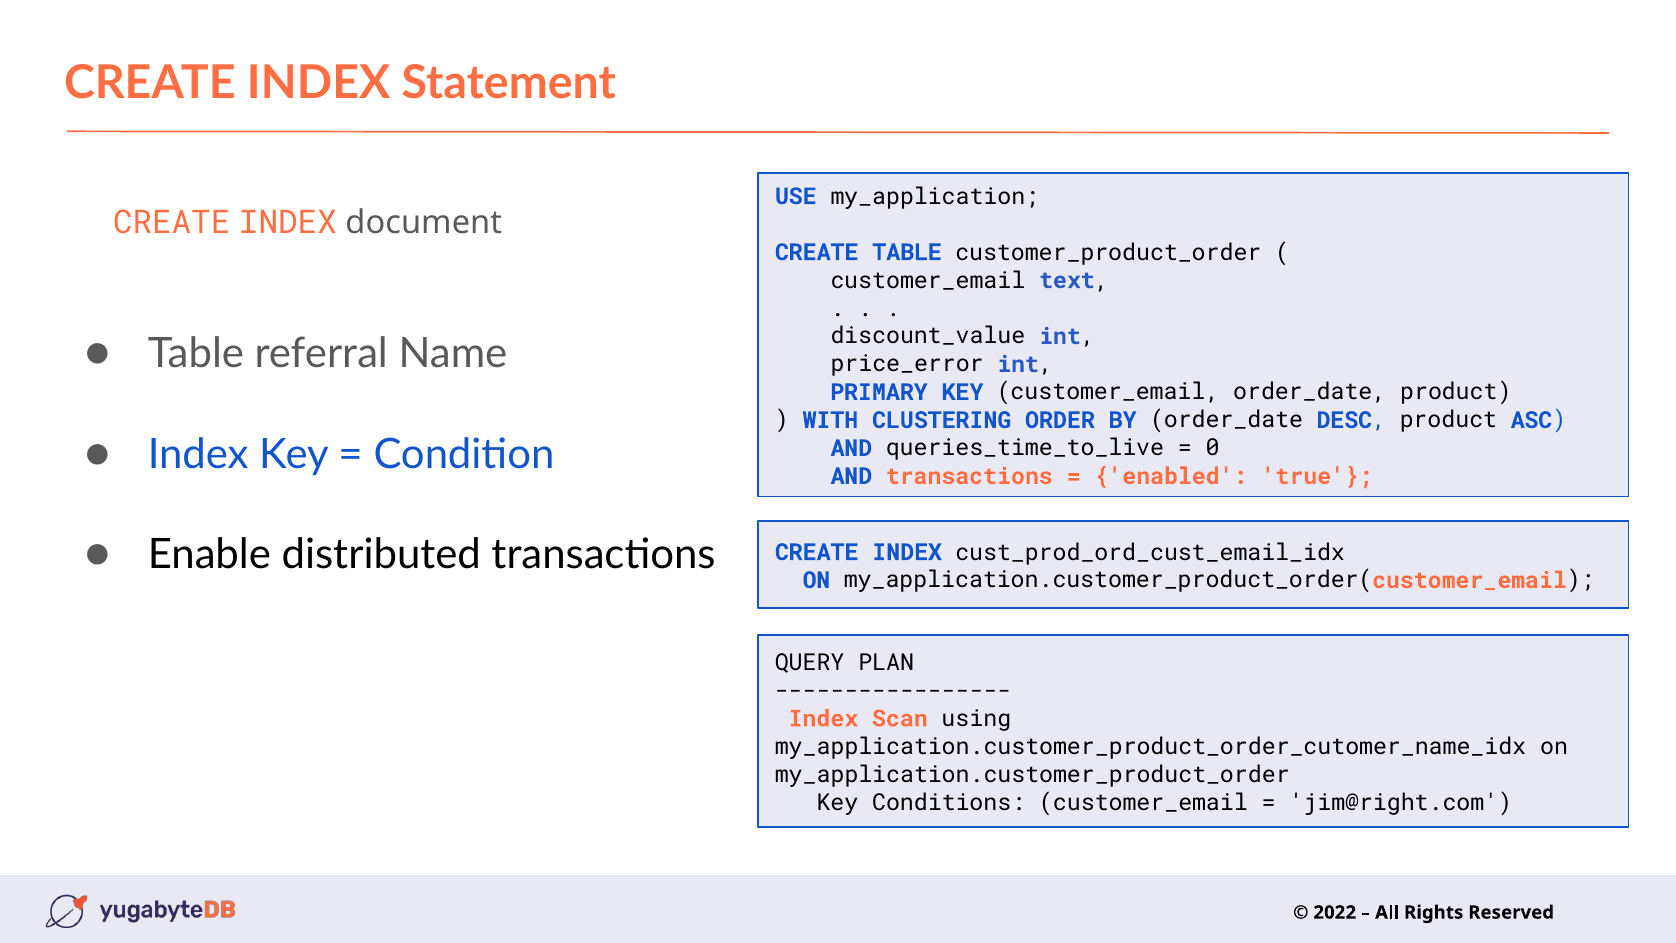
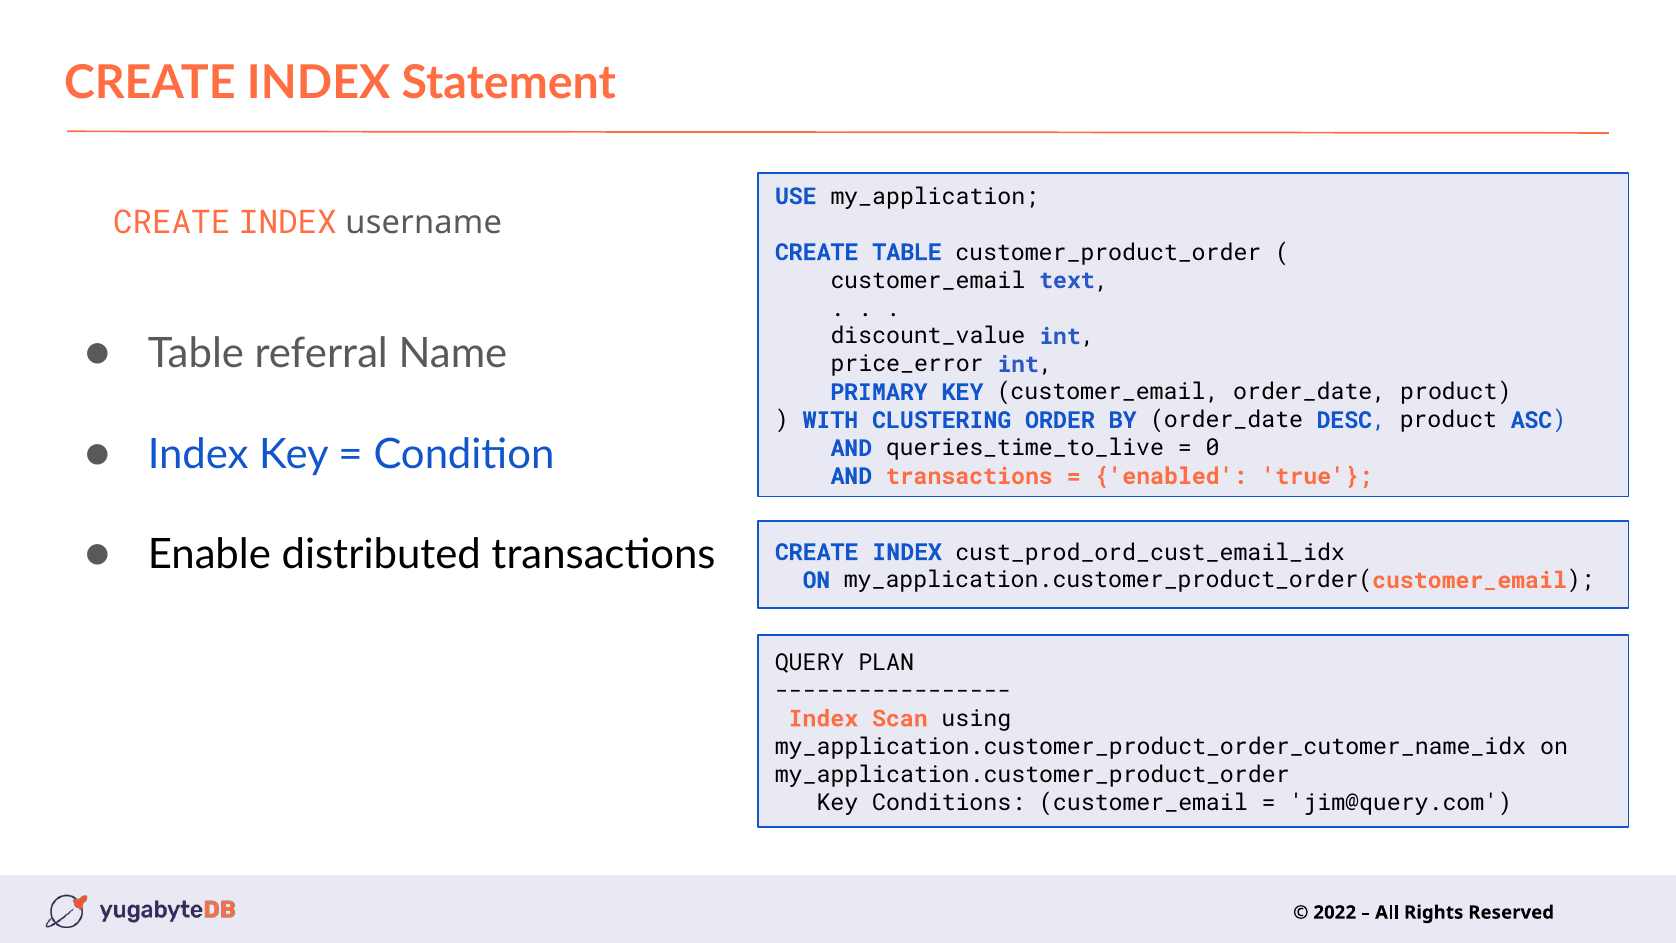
document: document -> username (424, 223)
jim@right.com: jim@right.com -> jim@query.com (1401, 802)
